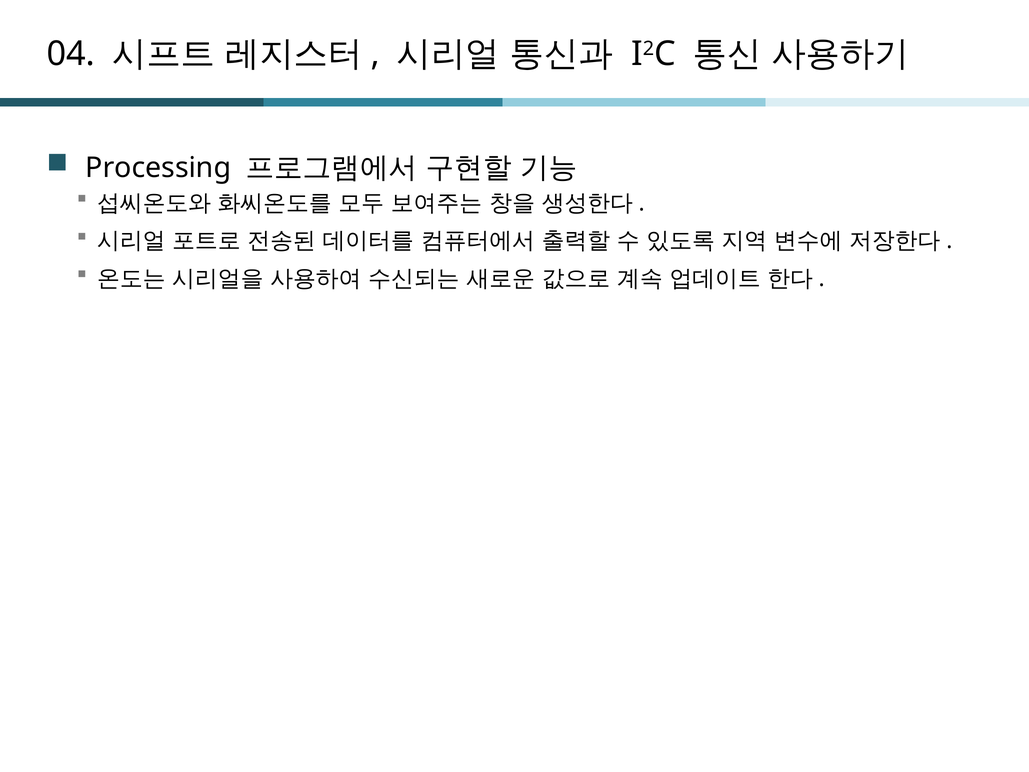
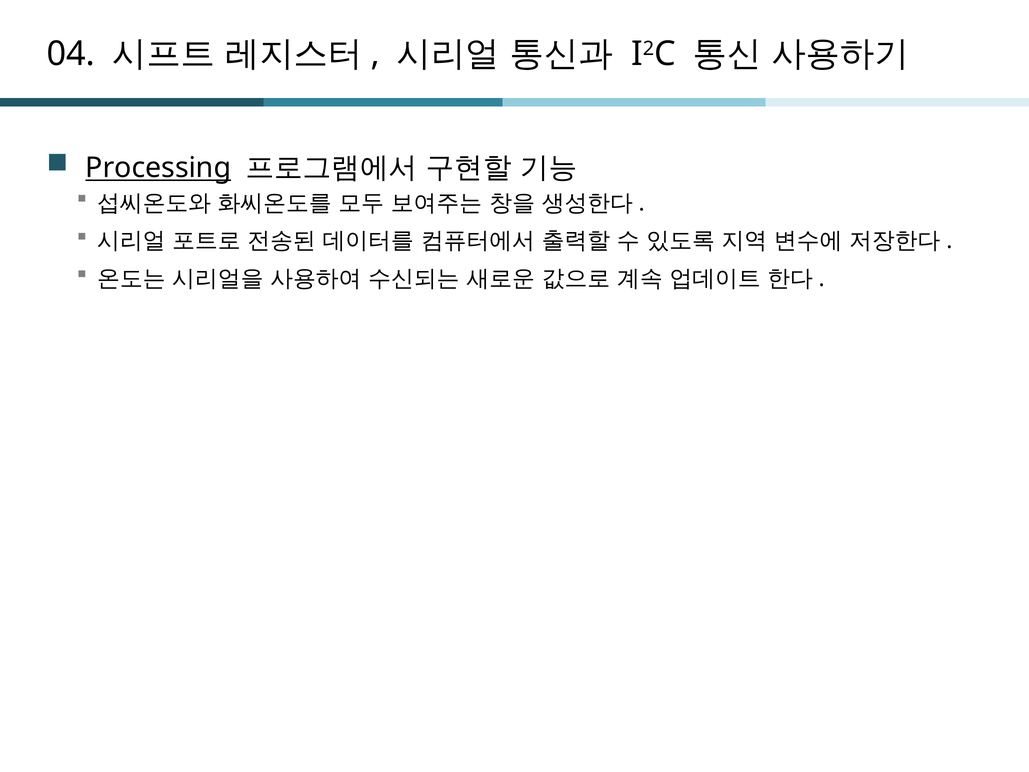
Processing underline: none -> present (158, 168)
